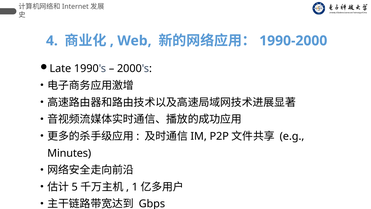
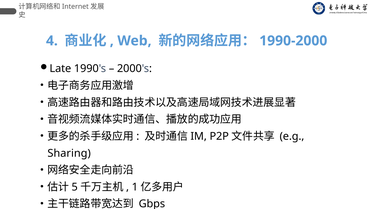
Minutes: Minutes -> Sharing (69, 153)
